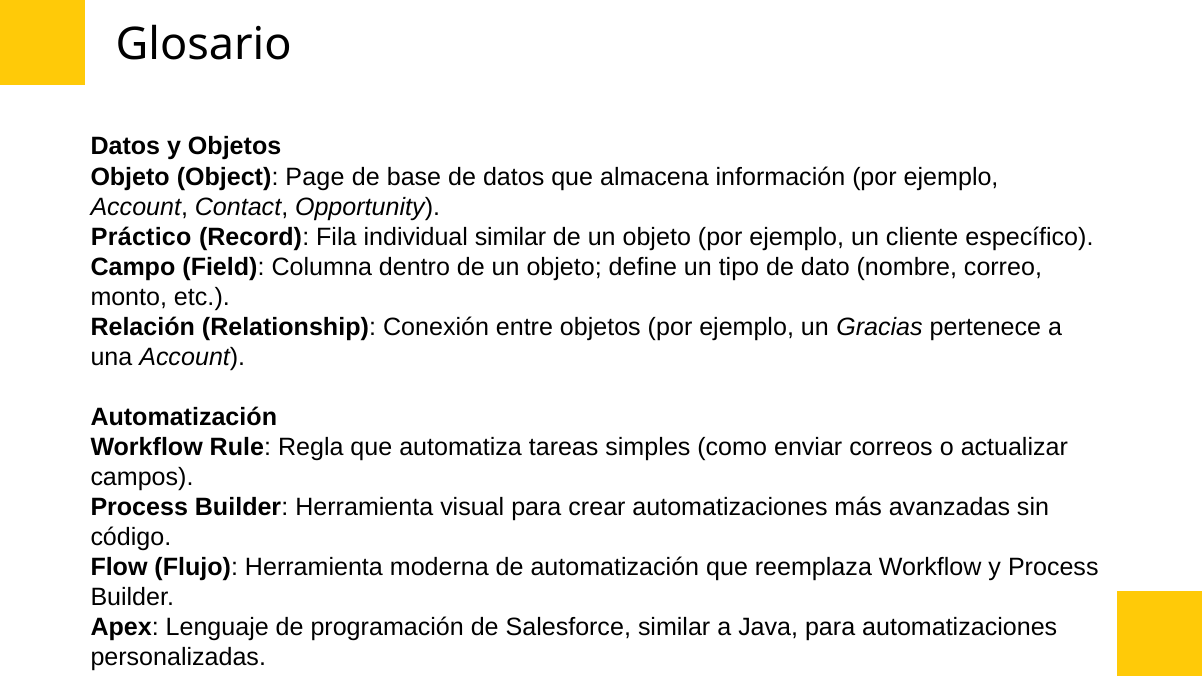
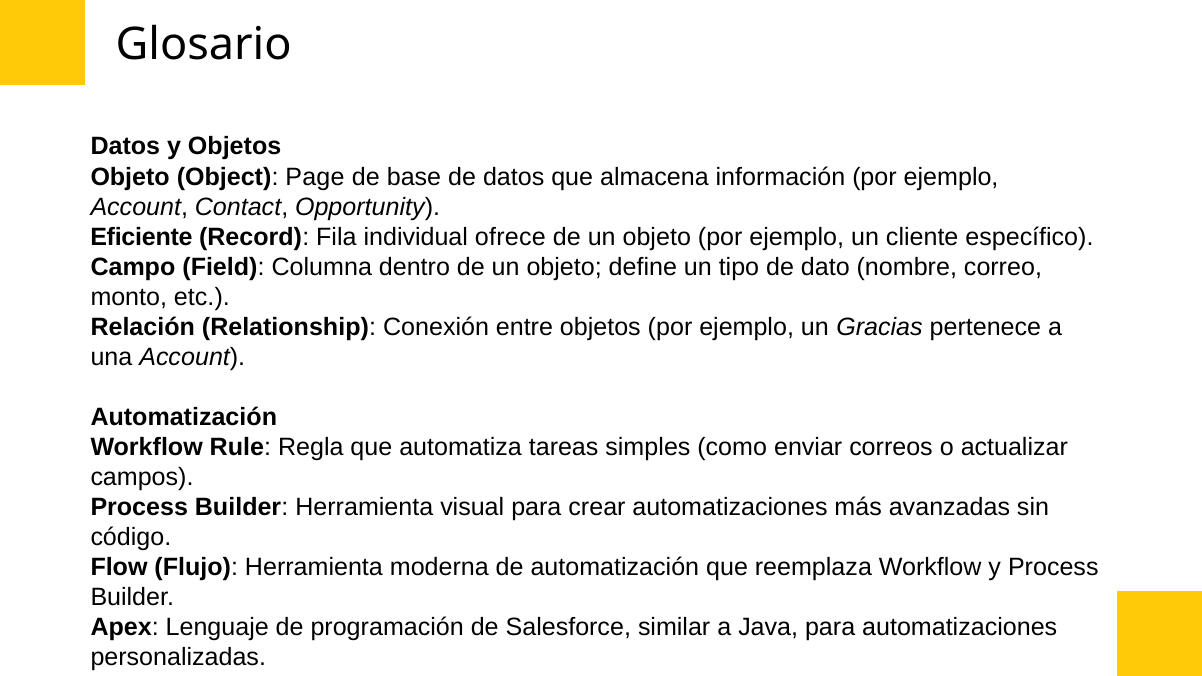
Práctico: Práctico -> Eficiente (141, 237)
individual similar: similar -> ofrece (510, 237)
